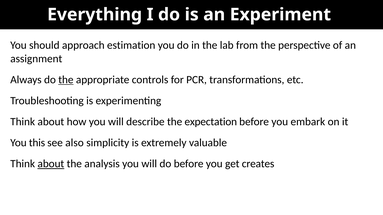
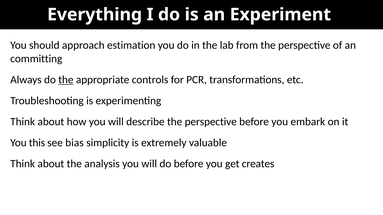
assignment: assignment -> committing (36, 59)
describe the expectation: expectation -> perspective (211, 122)
also: also -> bias (75, 143)
about underline: present -> none (51, 164)
